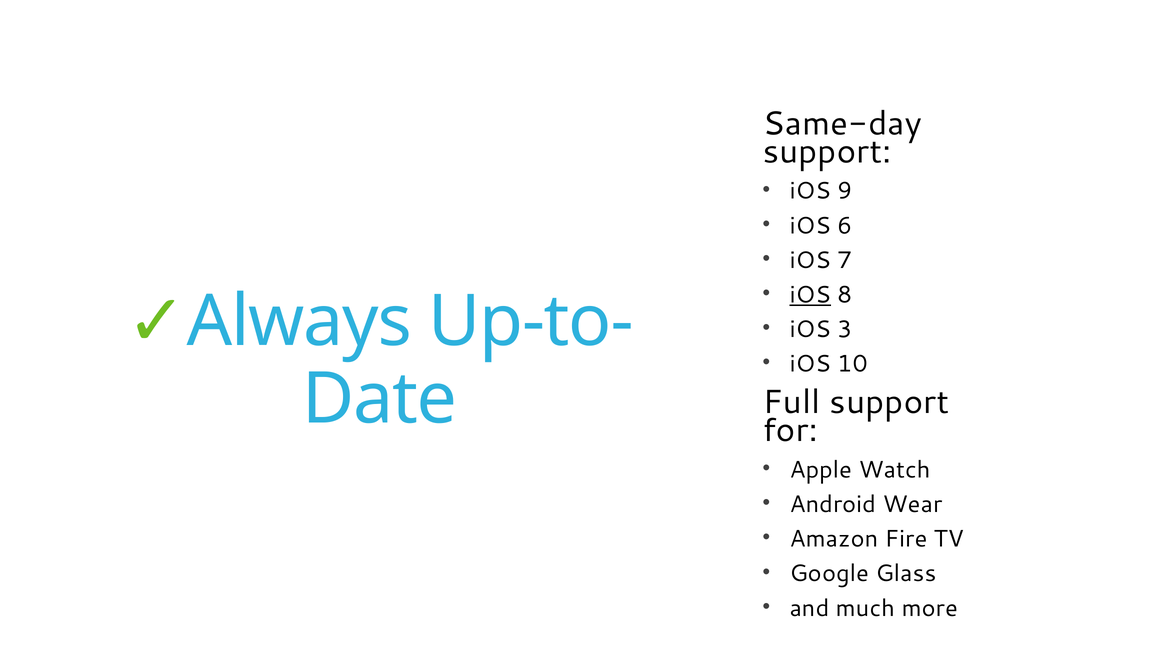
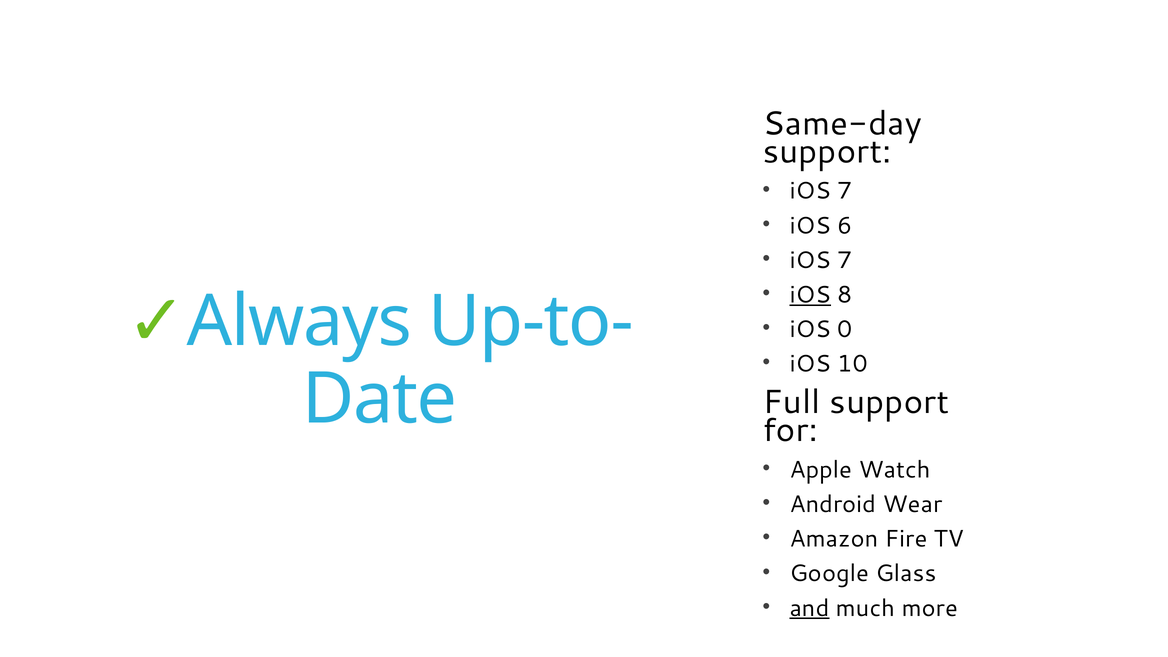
9: 9 -> 7 (845, 191)
3: 3 -> 0 (845, 329)
and underline: none -> present (809, 608)
